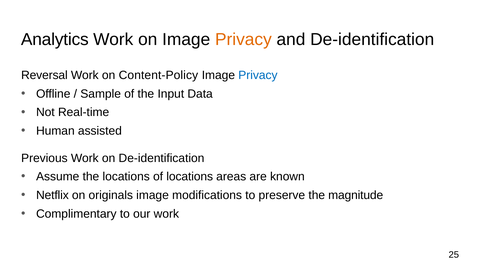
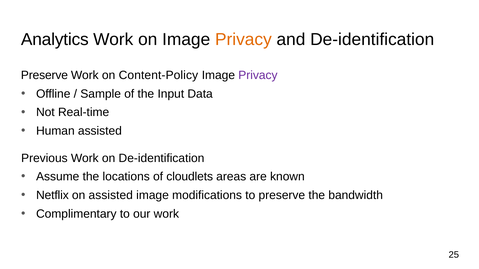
Reversal: Reversal -> Preserve (44, 75)
Privacy colour: blue -> purple (258, 75)
of locations: locations -> cloudlets (190, 177)
on originals: originals -> assisted (111, 196)
magnitude: magnitude -> bandwidth (356, 196)
